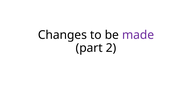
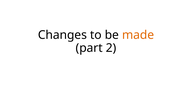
made colour: purple -> orange (138, 35)
